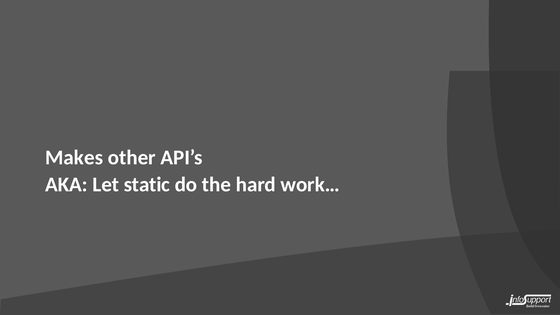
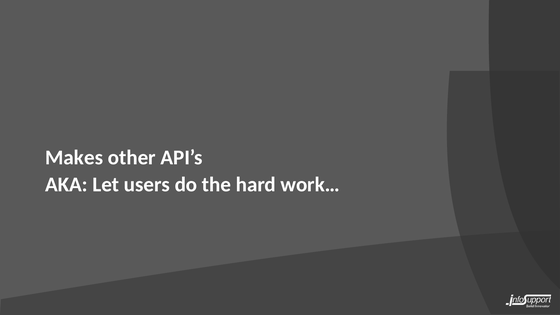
static: static -> users (147, 184)
